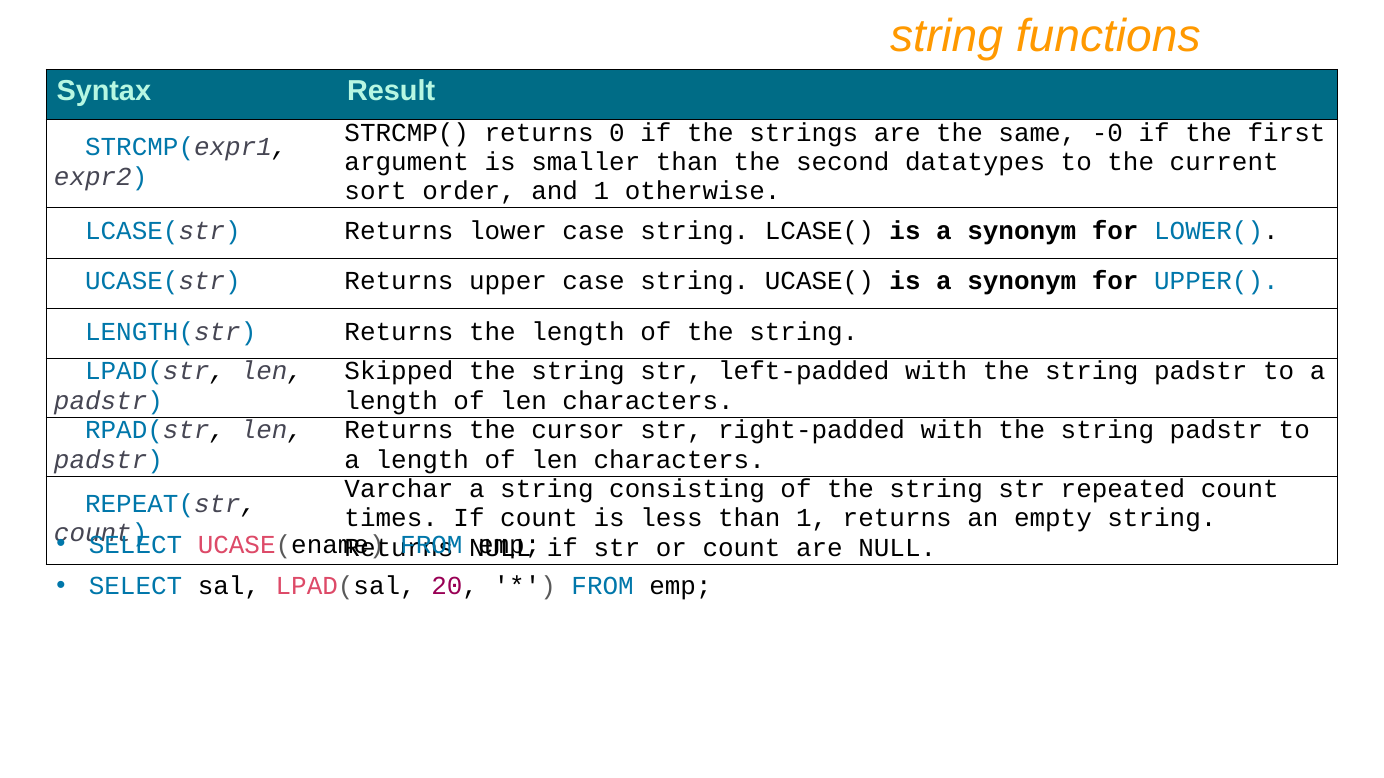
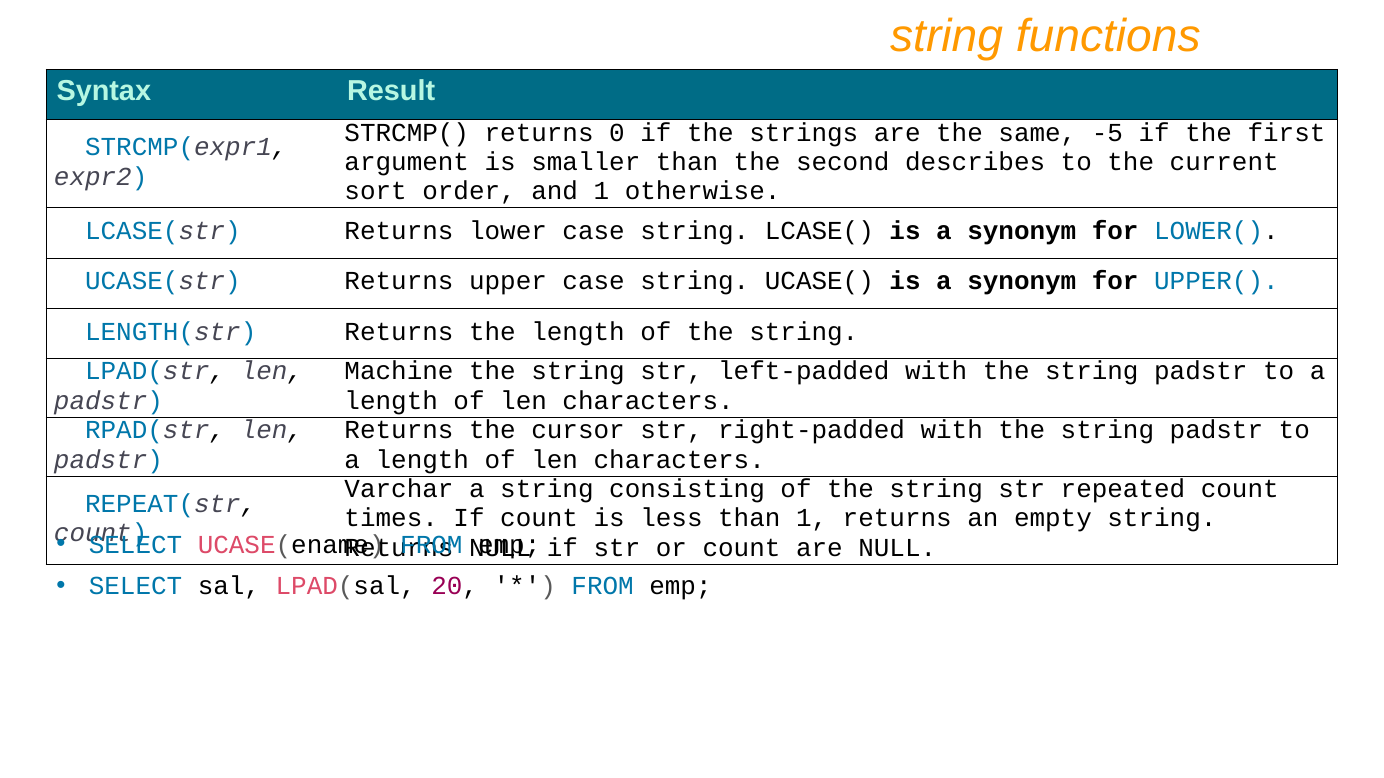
-0: -0 -> -5 (1107, 133)
datatypes: datatypes -> describes (975, 162)
Skipped: Skipped -> Machine (399, 372)
